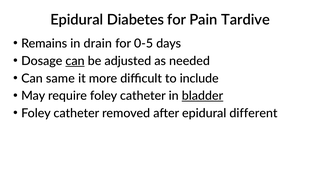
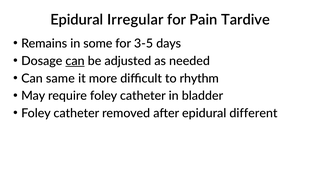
Diabetes: Diabetes -> Irregular (135, 20)
drain: drain -> some (98, 44)
0-5: 0-5 -> 3-5 (144, 44)
include: include -> rhythm (199, 79)
bladder underline: present -> none (202, 96)
